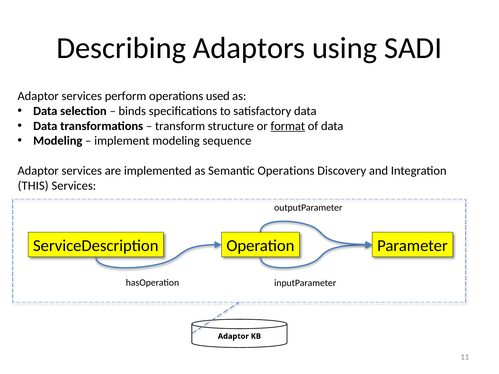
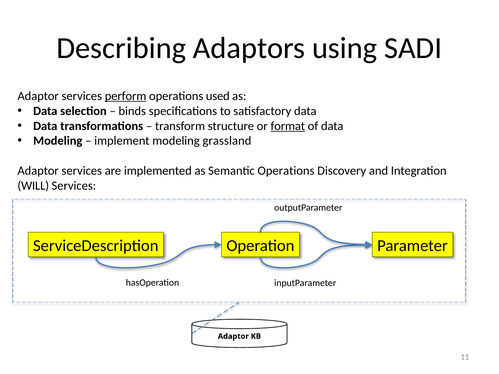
perform underline: none -> present (126, 96)
sequence: sequence -> grassland (227, 141)
THIS: THIS -> WILL (33, 186)
